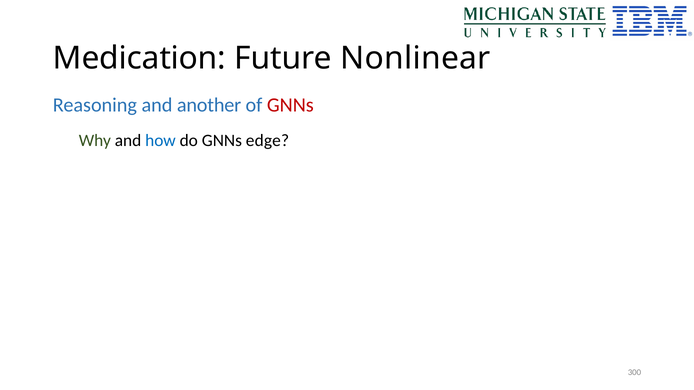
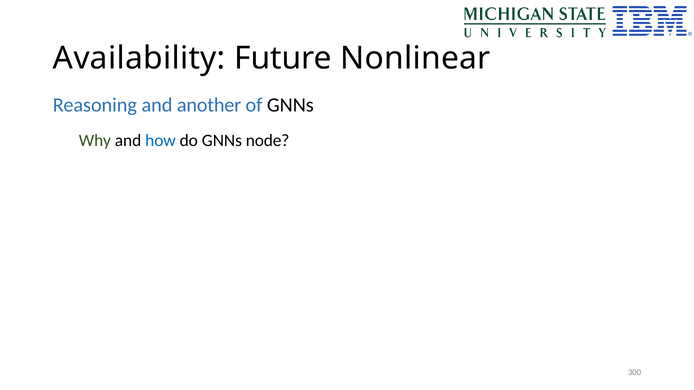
Medication: Medication -> Availability (139, 58)
GNNs colour: red -> black (290, 105)
edge: edge -> node (268, 141)
